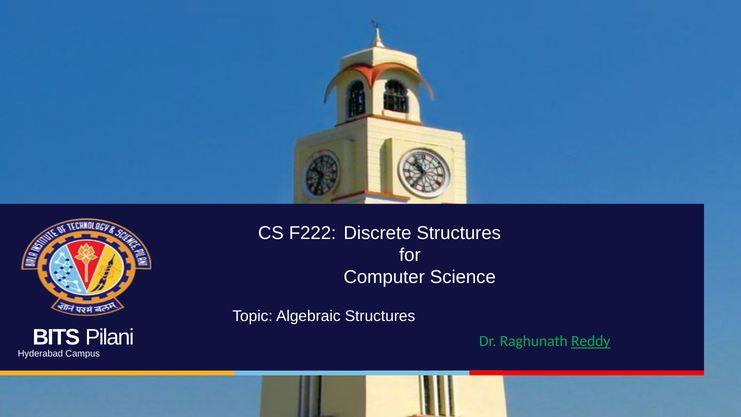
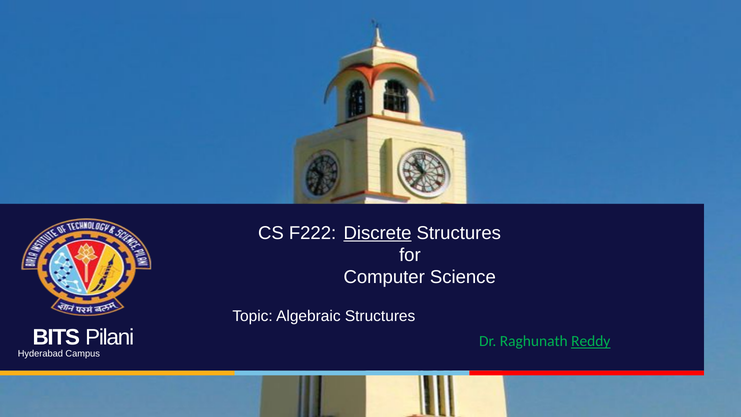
Discrete underline: none -> present (377, 233)
